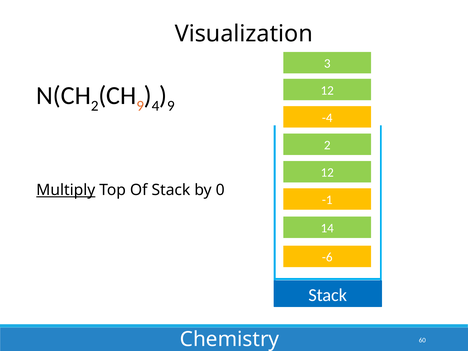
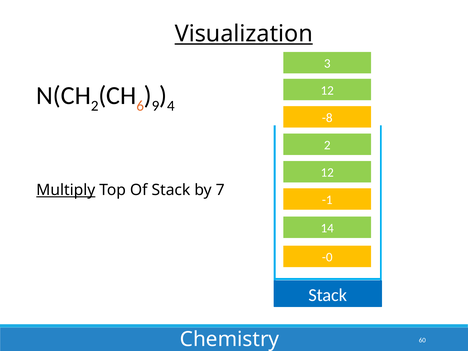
Visualization underline: none -> present (244, 34)
9: 9 -> 6 (140, 106)
4: 4 -> 9 (156, 106)
9: 9 -> 4 (171, 106)
-4: -4 -> -8 (327, 118)
0: 0 -> 7 (220, 190)
-6: -6 -> -0 (327, 257)
